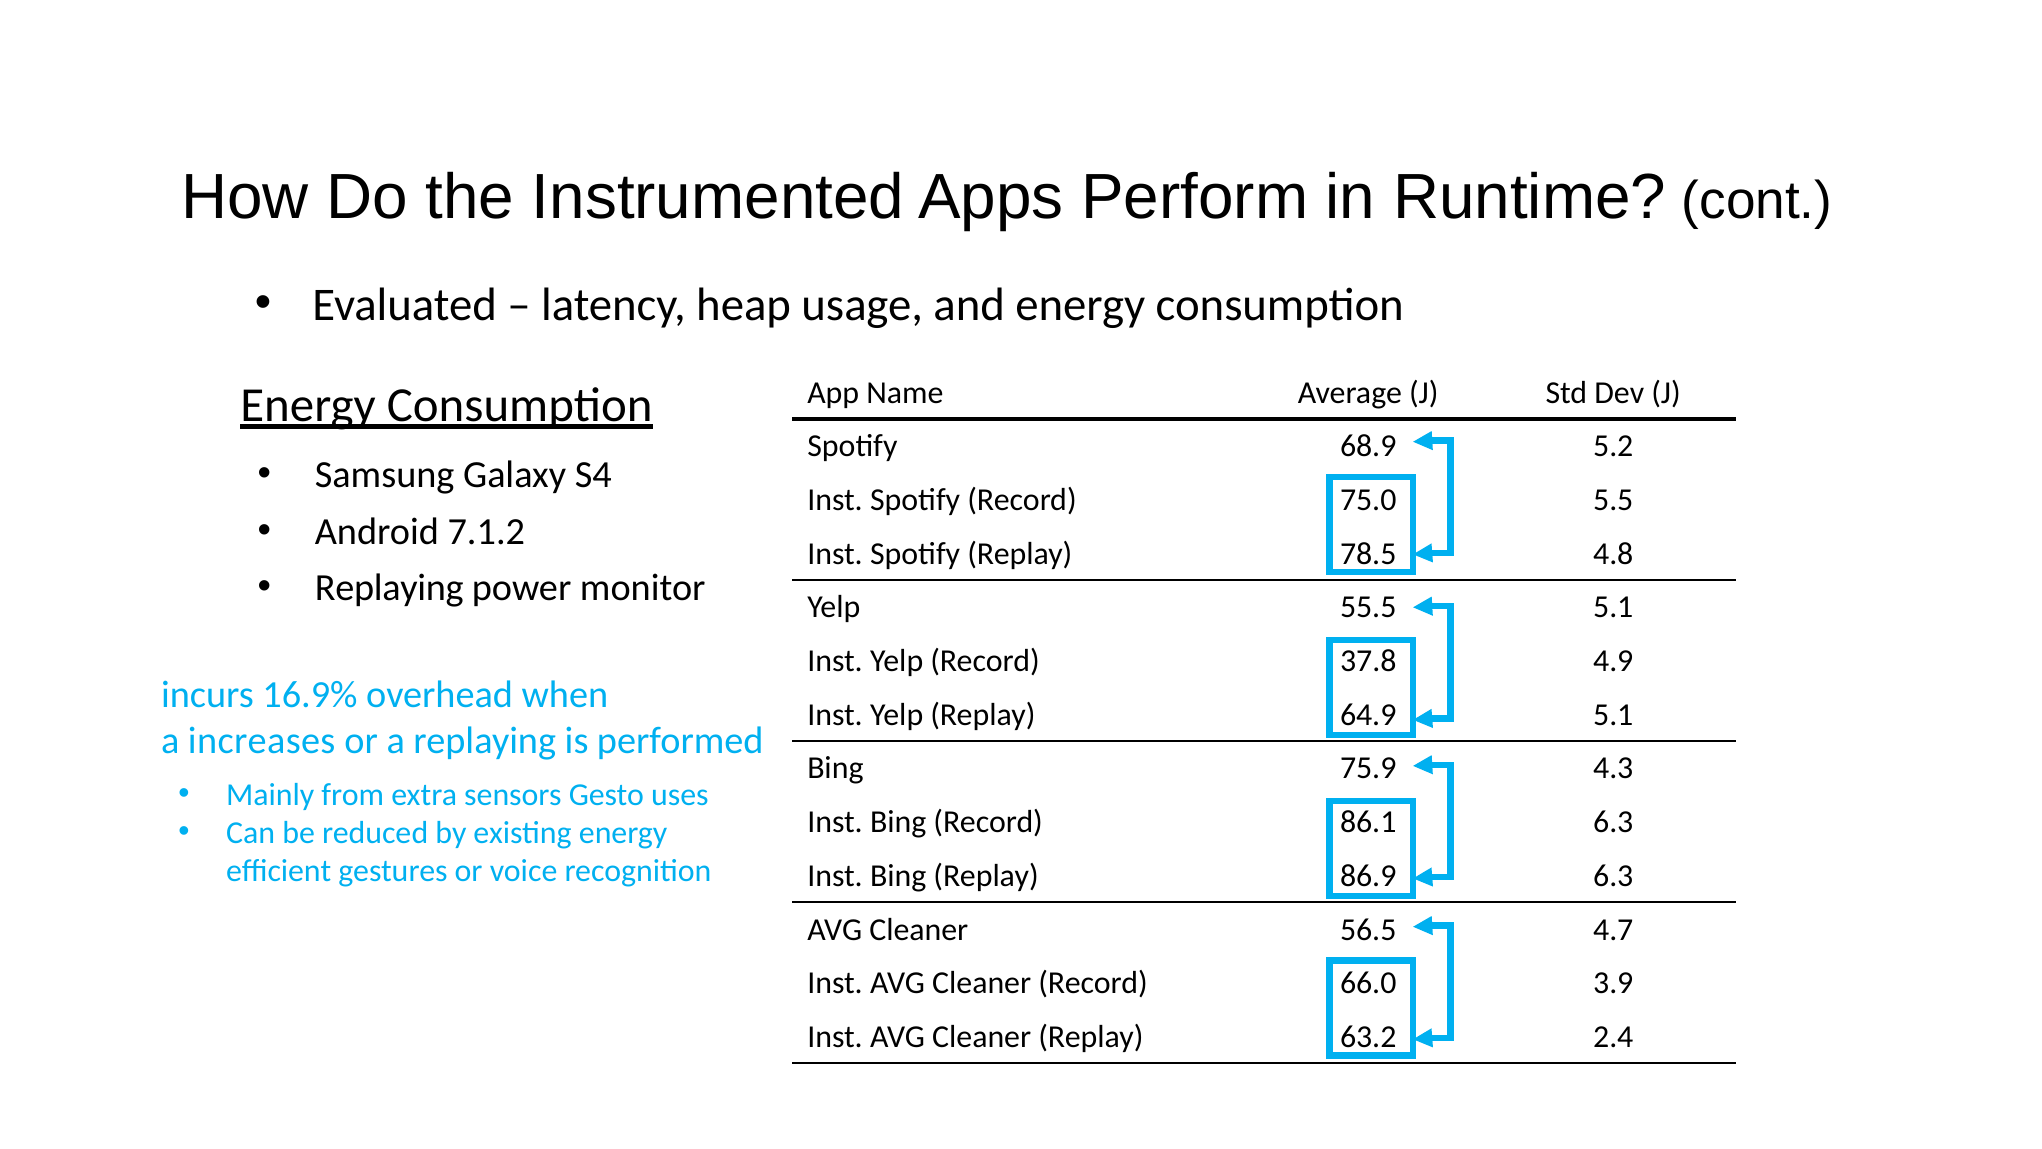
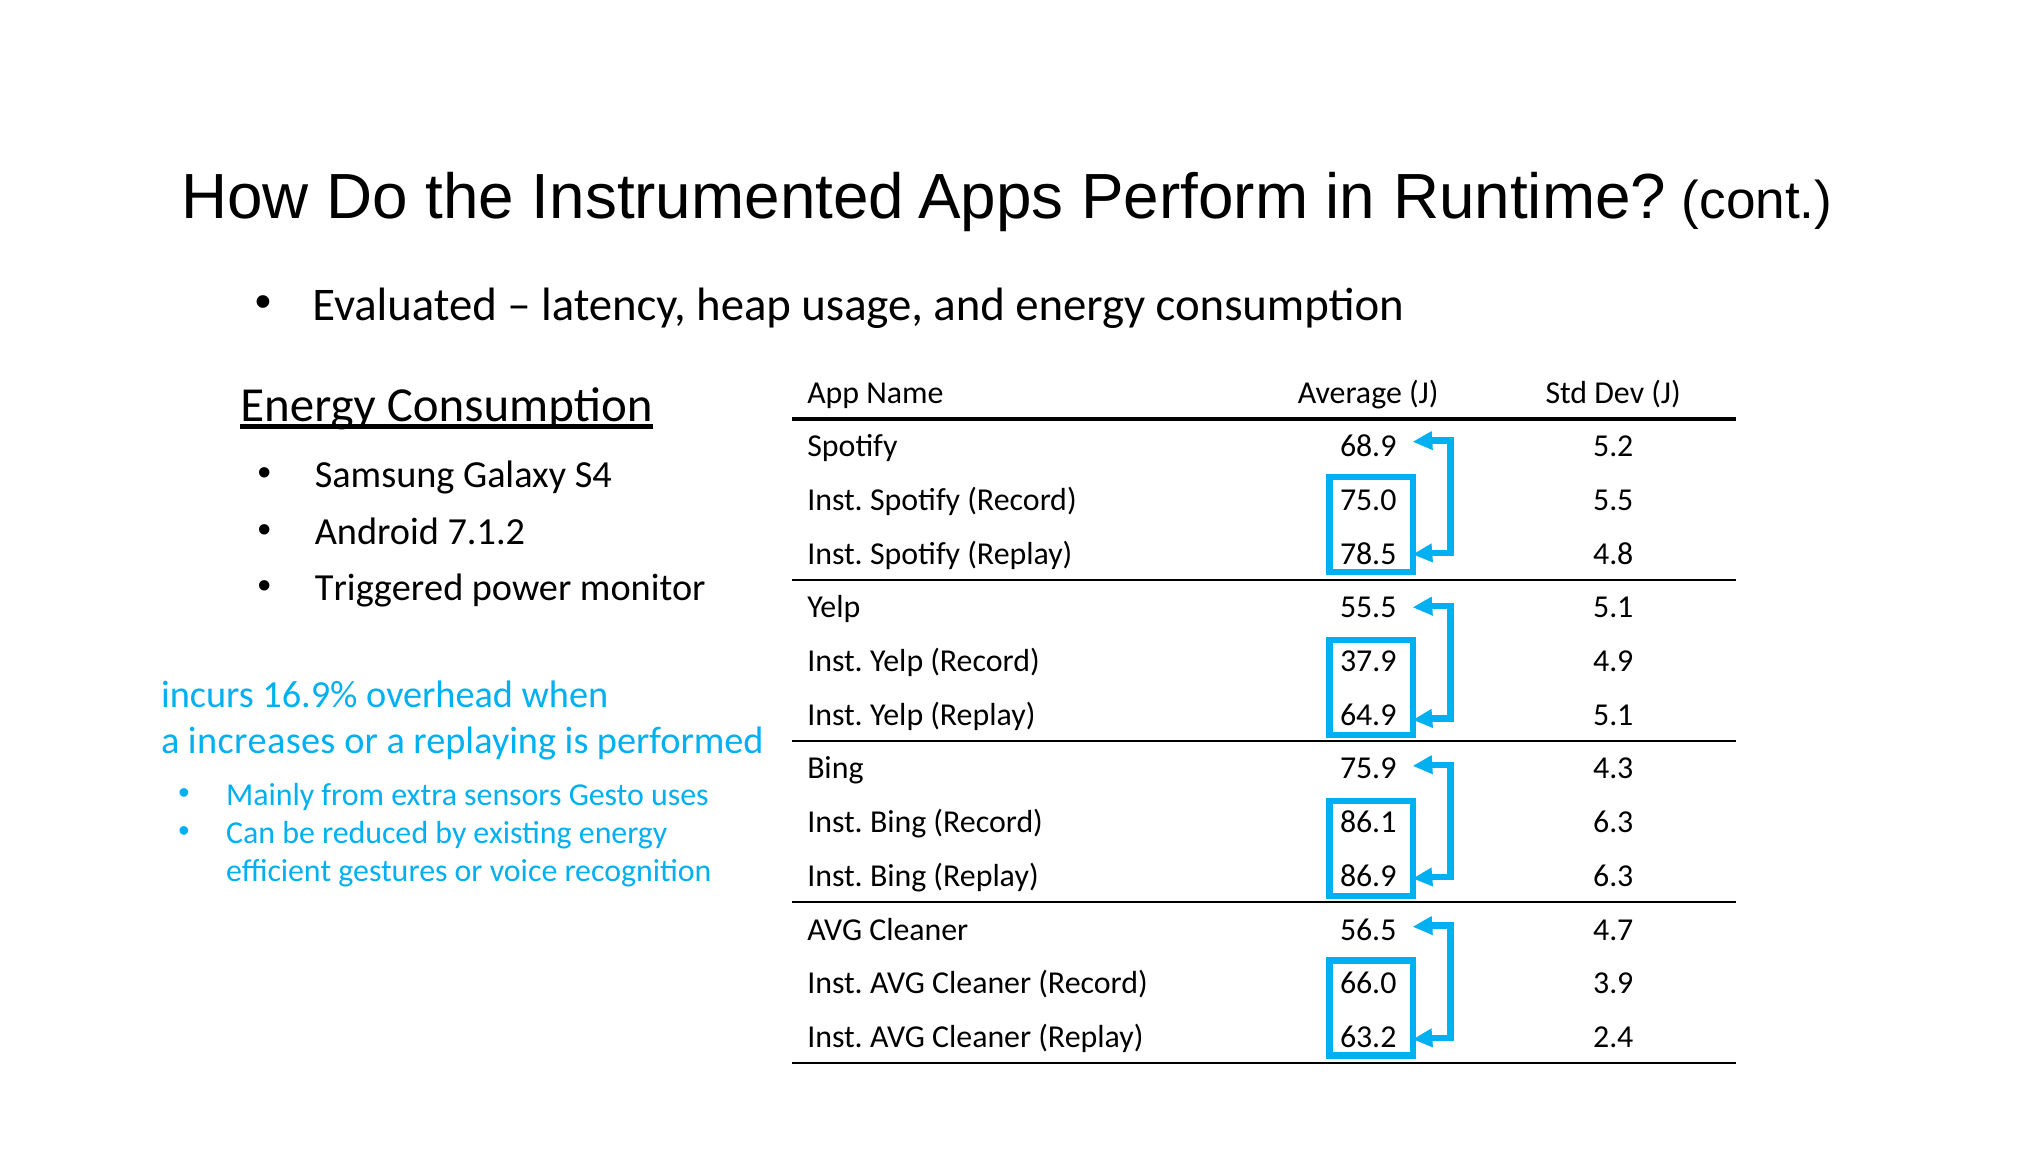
Replaying: Replaying -> Triggered (389, 588)
37.8: 37.8 -> 37.9 (1368, 661)
